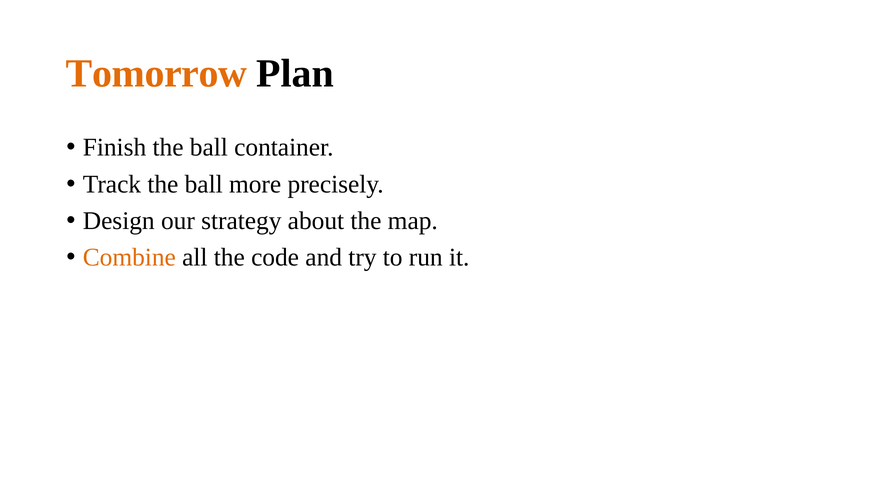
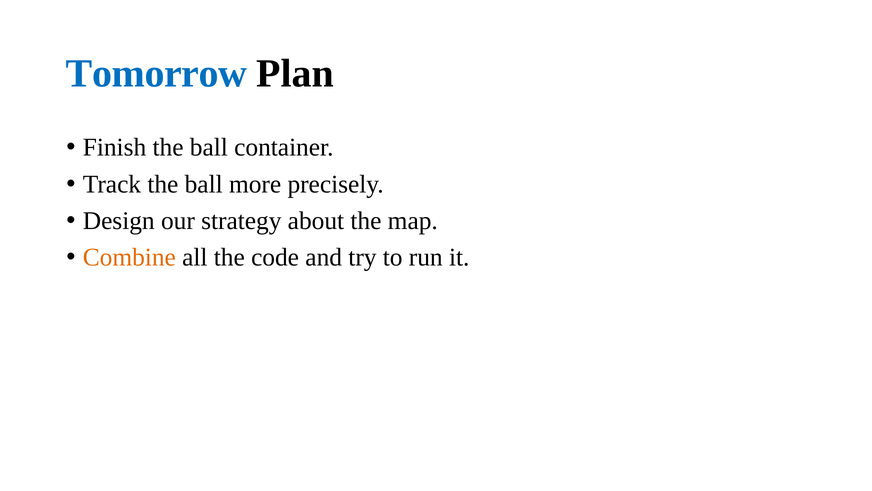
Tomorrow colour: orange -> blue (157, 73)
